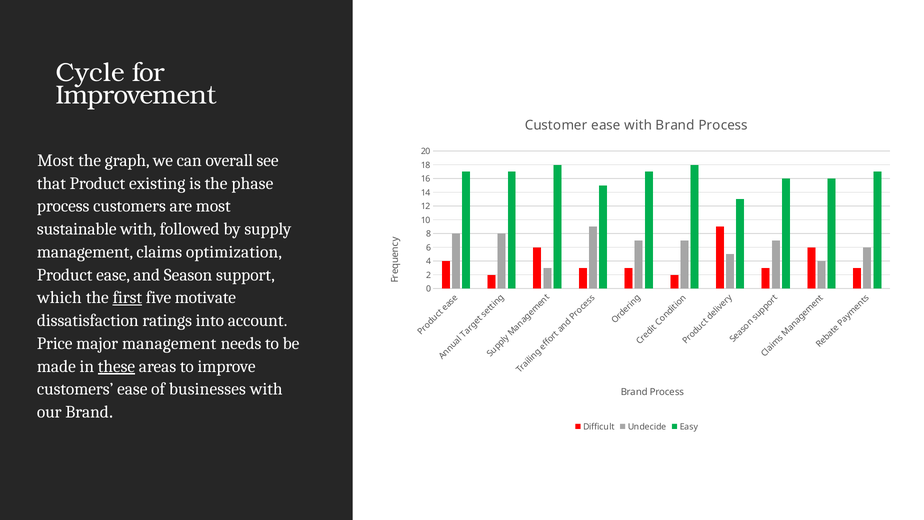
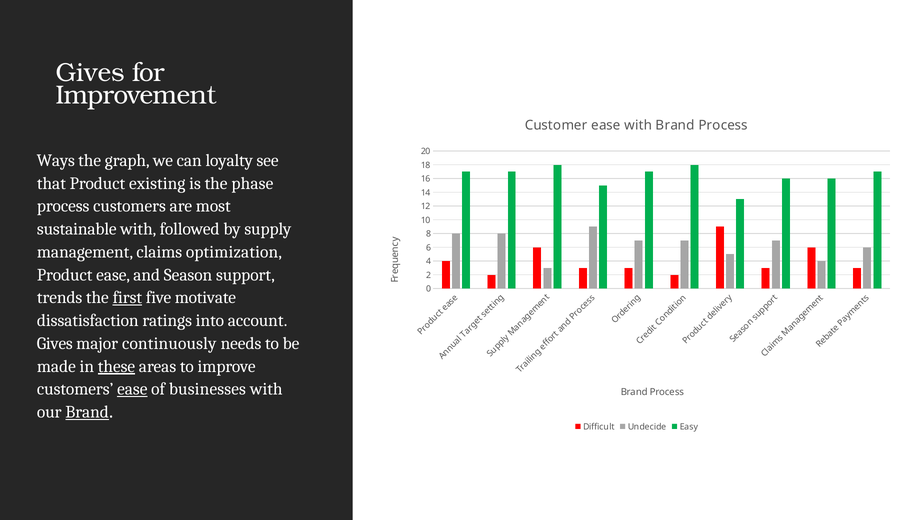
Cycle: Cycle -> Gives (90, 72)
Most: Most -> Ways (56, 160)
overall: overall -> loyalty (229, 160)
which: which -> trends (60, 298)
Price: Price -> Gives (55, 343)
major management: management -> continuously (169, 343)
ease underline: none -> present (132, 389)
Brand underline: none -> present (87, 412)
